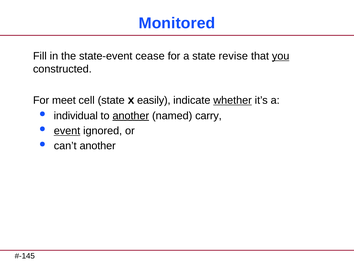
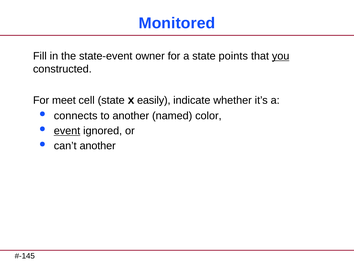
cease: cease -> owner (150, 56)
revise: revise -> points (233, 56)
whether underline: present -> none (233, 101)
individual: individual -> connects (76, 116)
another underline: present -> none (131, 116)
carry: carry -> color (208, 116)
